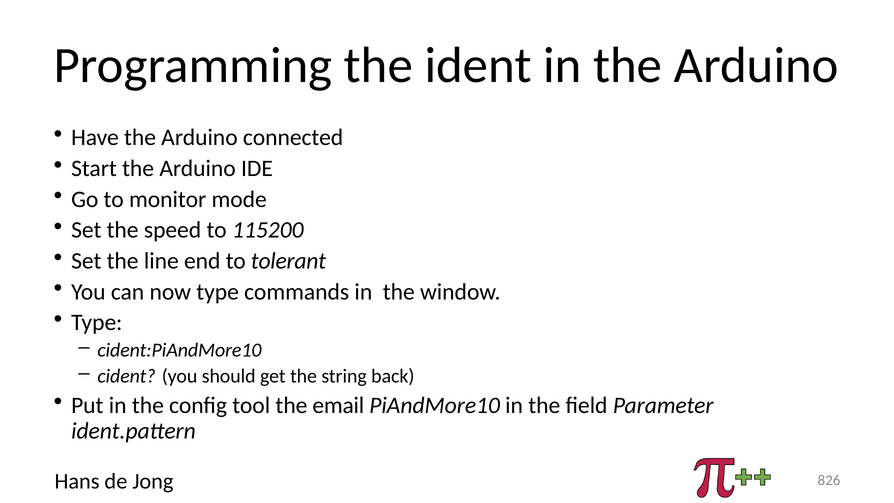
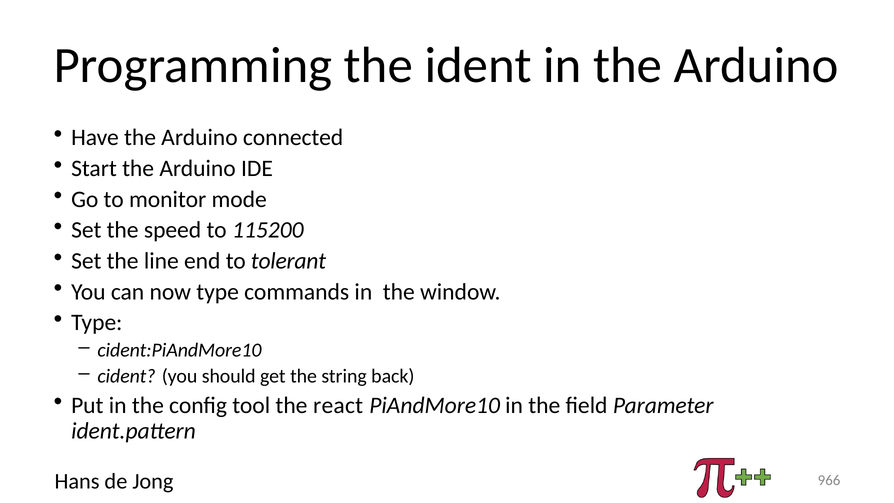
email: email -> react (338, 405)
826: 826 -> 966 (829, 480)
